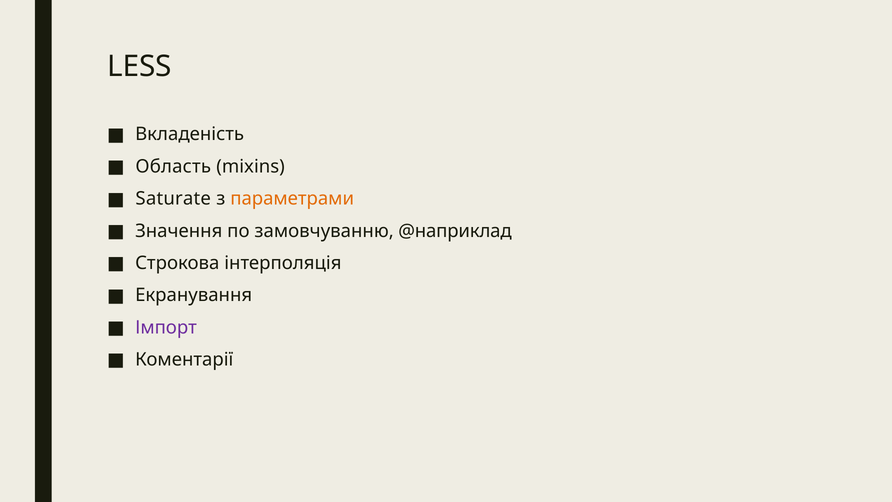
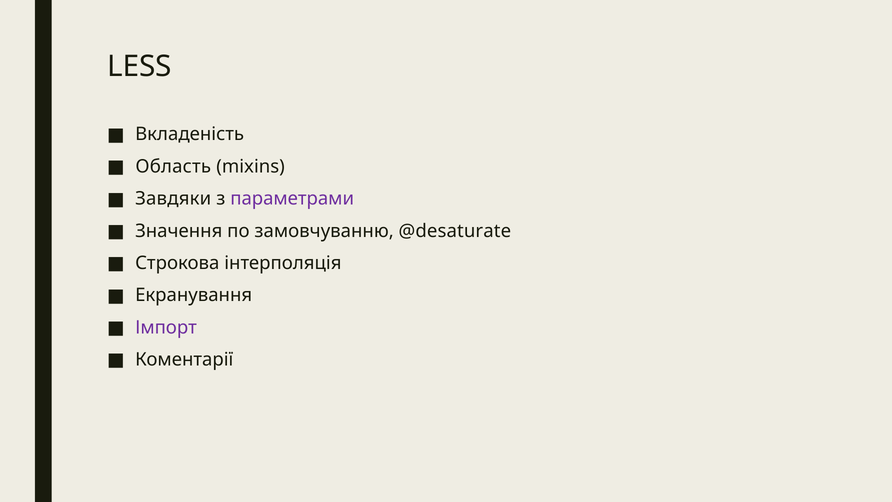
Saturate: Saturate -> Завдяки (173, 199)
параметрами colour: orange -> purple (292, 199)
@наприклад: @наприклад -> @desaturate (455, 231)
